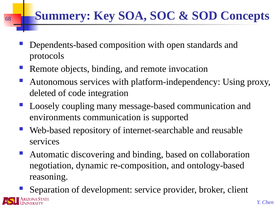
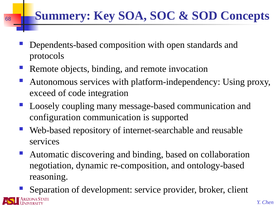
deleted: deleted -> exceed (43, 93)
environments: environments -> configuration (55, 117)
